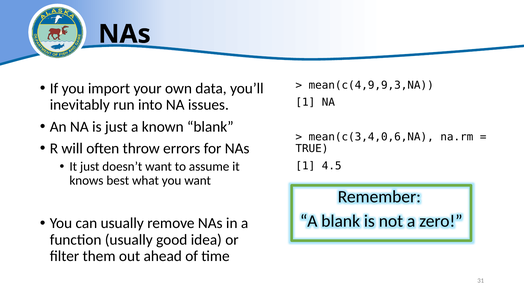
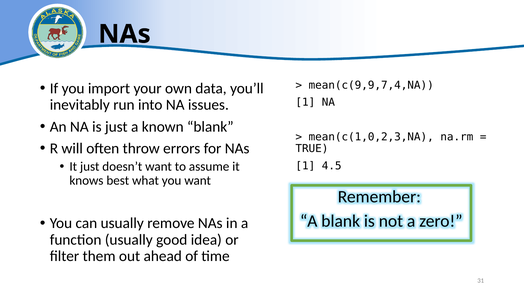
mean(c(4,9,9,3,NA: mean(c(4,9,9,3,NA -> mean(c(9,9,7,4,NA (371, 85)
mean(c(3,4,0,6,NA: mean(c(3,4,0,6,NA -> mean(c(1,0,2,3,NA (371, 137)
